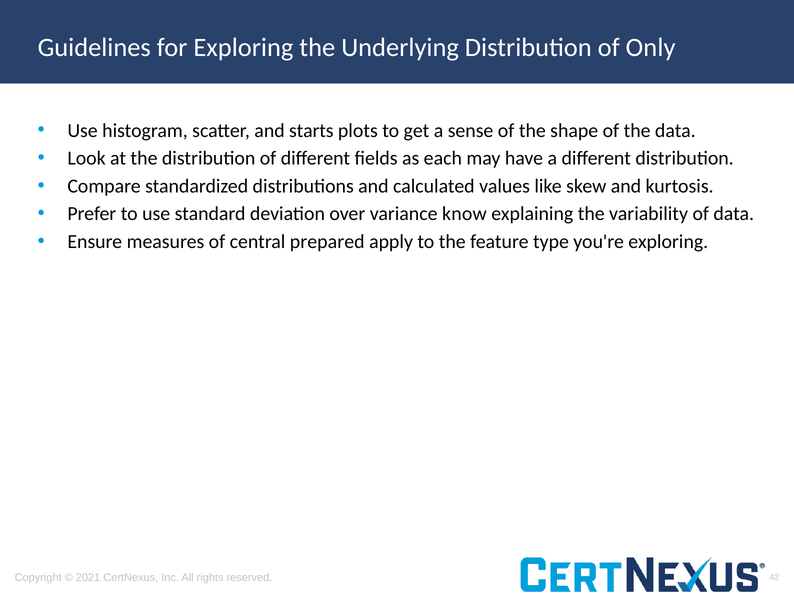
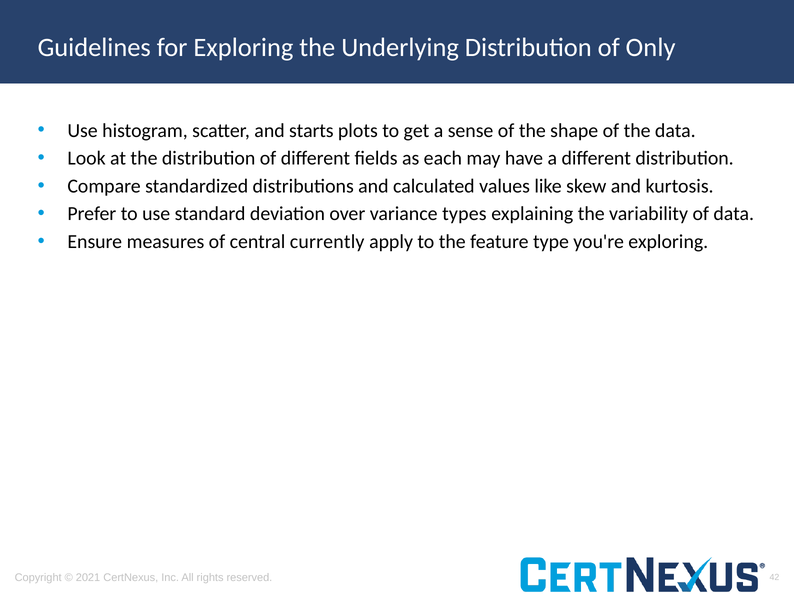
know: know -> types (464, 214)
prepared: prepared -> currently (327, 241)
